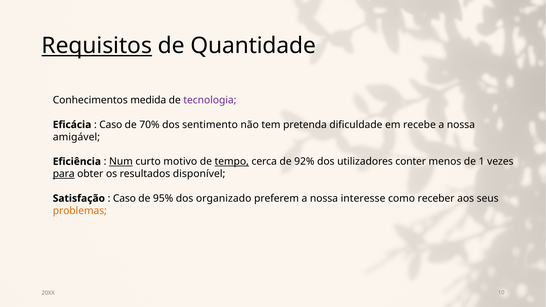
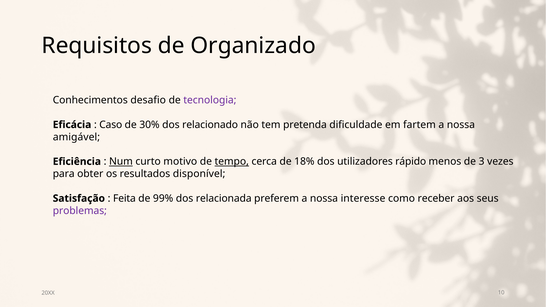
Requisitos underline: present -> none (97, 46)
Quantidade: Quantidade -> Organizado (253, 46)
medida: medida -> desafio (148, 100)
70%: 70% -> 30% (149, 125)
sentimento: sentimento -> relacionado (210, 125)
recebe: recebe -> fartem (419, 125)
92%: 92% -> 18% (304, 162)
conter: conter -> rápido (411, 162)
1: 1 -> 3 (482, 162)
para underline: present -> none (64, 174)
Caso: Caso -> Feita (124, 198)
95%: 95% -> 99% (163, 198)
organizado: organizado -> relacionada (224, 198)
problemas colour: orange -> purple (80, 211)
